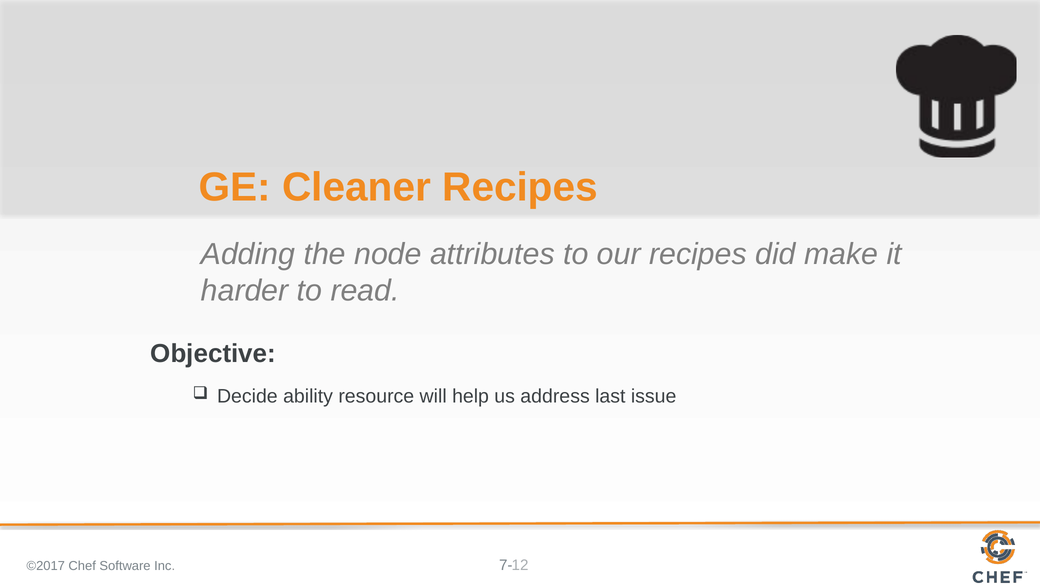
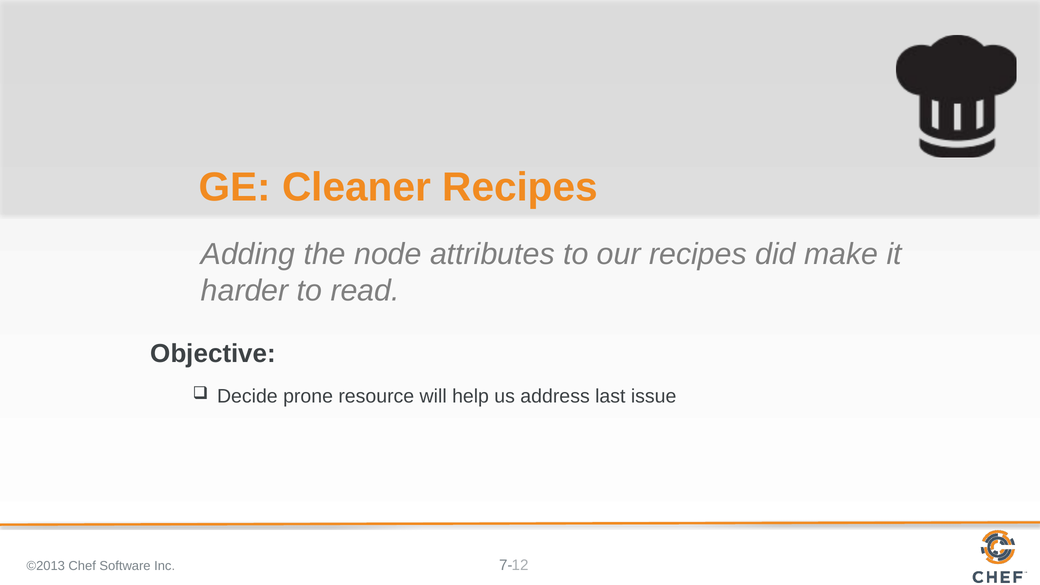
ability: ability -> prone (308, 396)
©2017: ©2017 -> ©2013 (46, 566)
